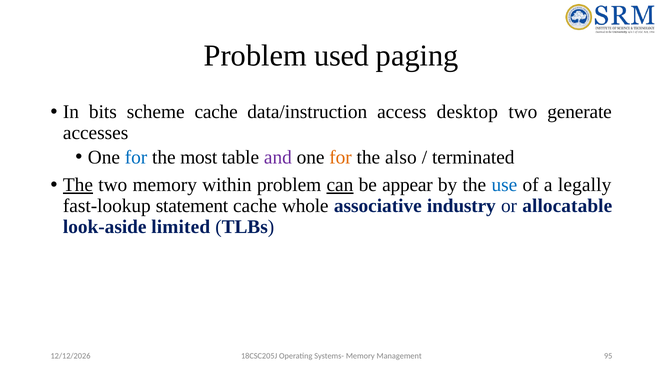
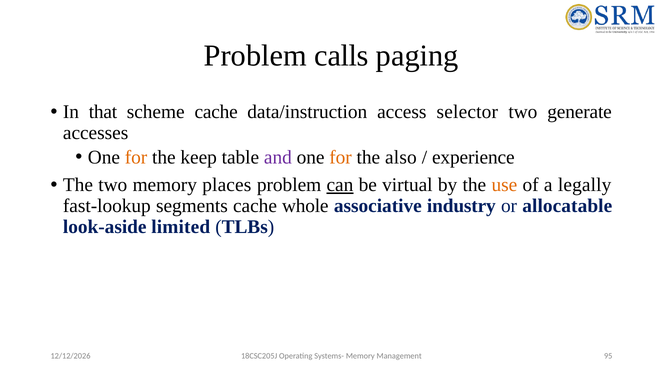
used: used -> calls (342, 56)
bits: bits -> that (103, 112)
desktop: desktop -> selector (467, 112)
for colour: blue -> orange (136, 157)
most: most -> keep (199, 157)
terminated: terminated -> experience (473, 157)
The underline: present -> none (78, 185)
within: within -> places (227, 185)
appear: appear -> virtual (407, 185)
use colour: blue -> orange (504, 185)
statement: statement -> segments (192, 206)
